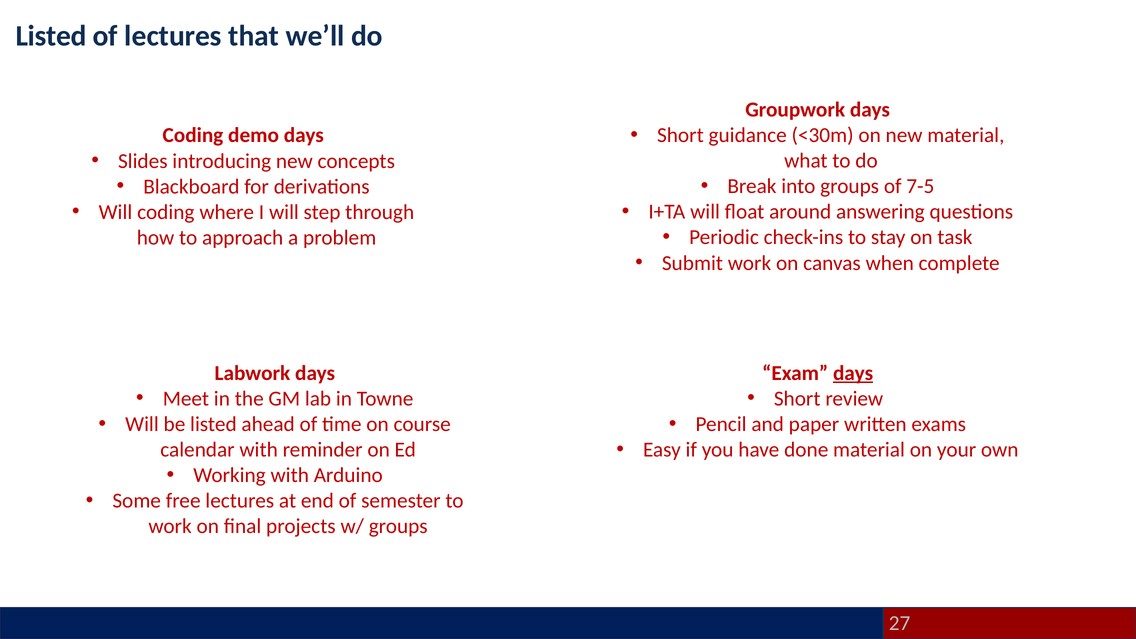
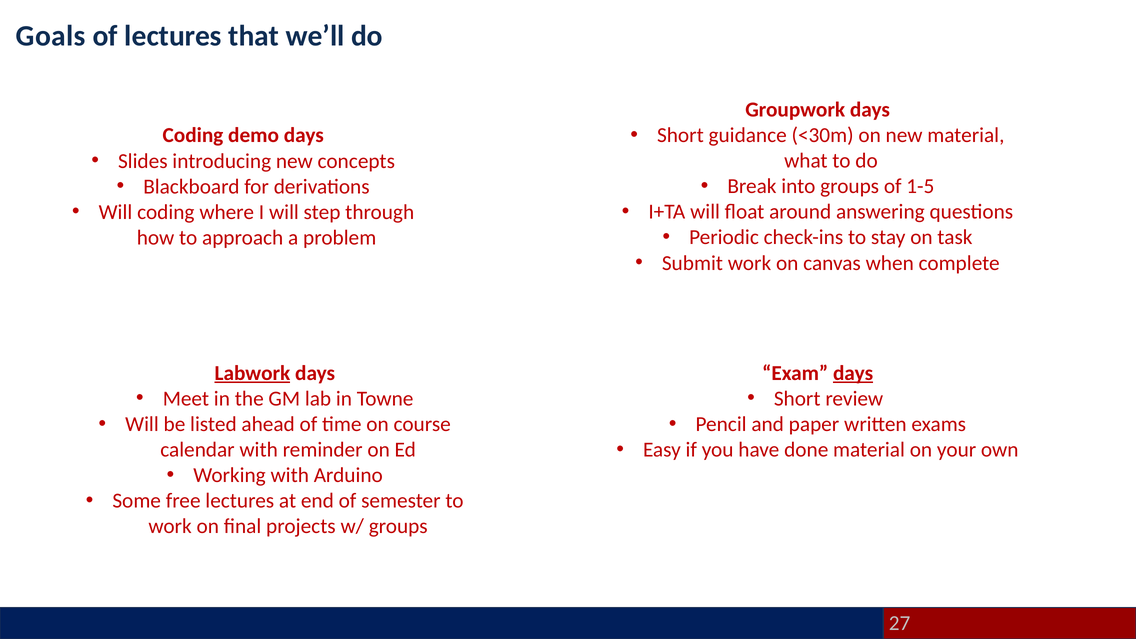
Listed: Listed -> Goals (51, 36)
7-5: 7-5 -> 1-5 (920, 186)
Labwork underline: none -> present (252, 373)
